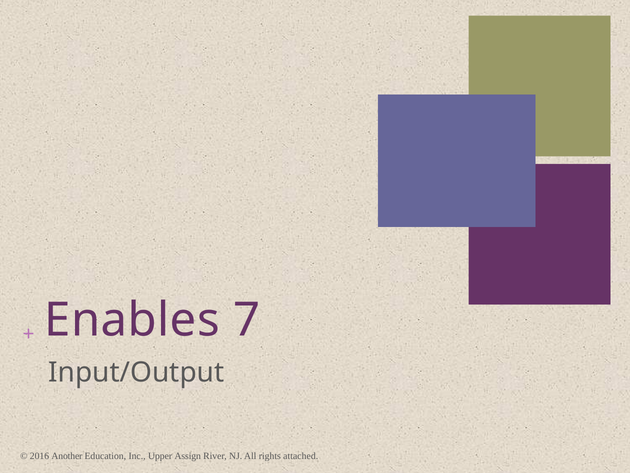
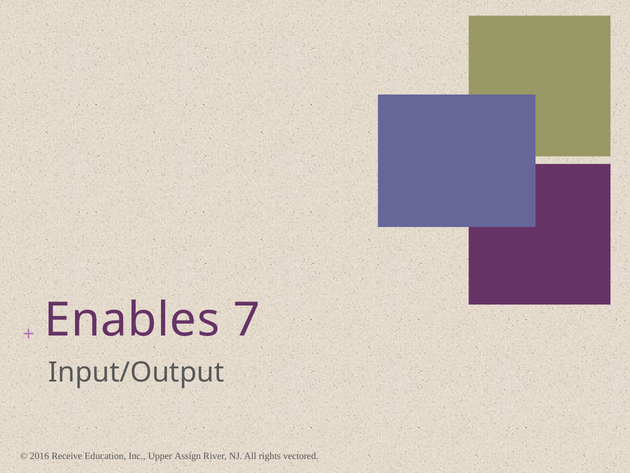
Another: Another -> Receive (67, 456)
attached: attached -> vectored (301, 456)
